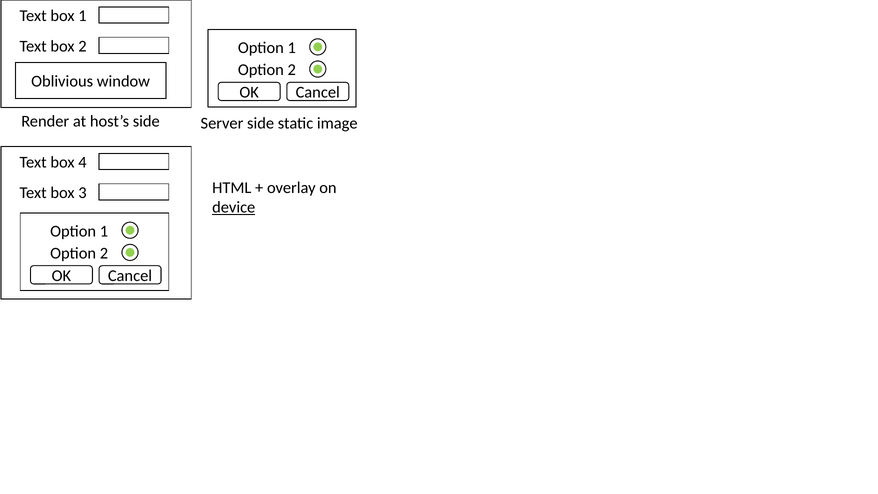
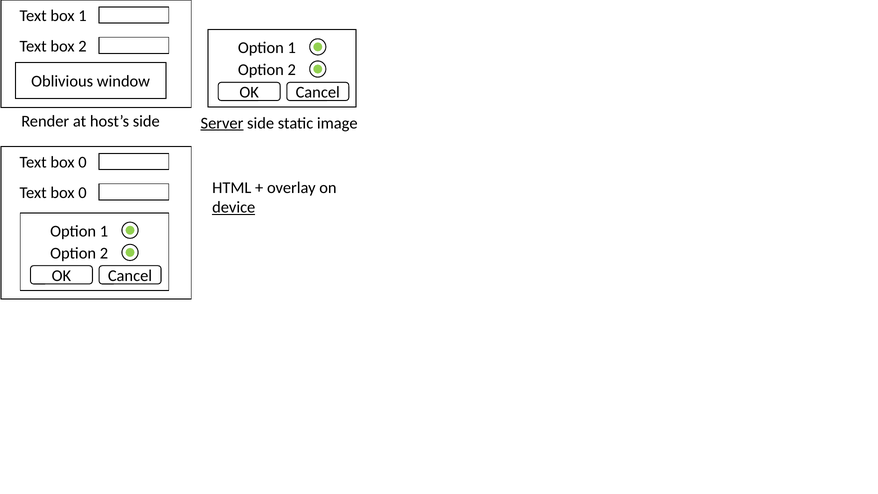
Server underline: none -> present (222, 123)
4: 4 -> 0 (82, 162)
3: 3 -> 0 (82, 193)
